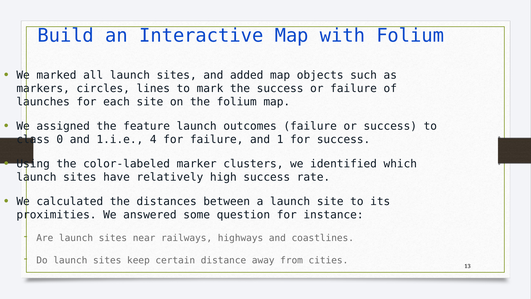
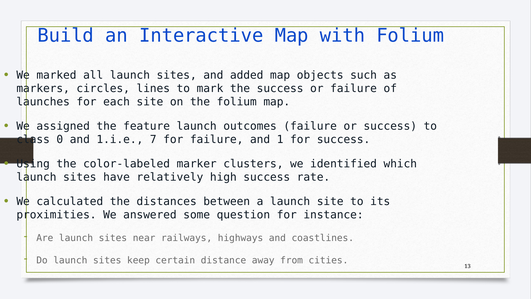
4: 4 -> 7 (153, 139)
